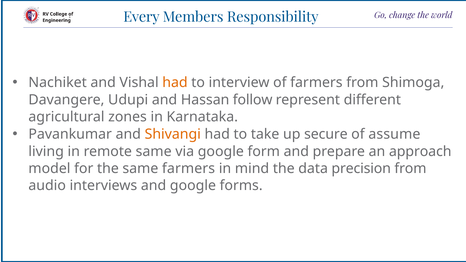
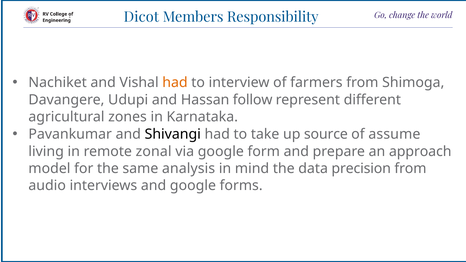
Every: Every -> Dicot (141, 17)
Shivangi colour: orange -> black (173, 134)
secure: secure -> source (326, 134)
remote same: same -> zonal (154, 151)
same farmers: farmers -> analysis (189, 169)
